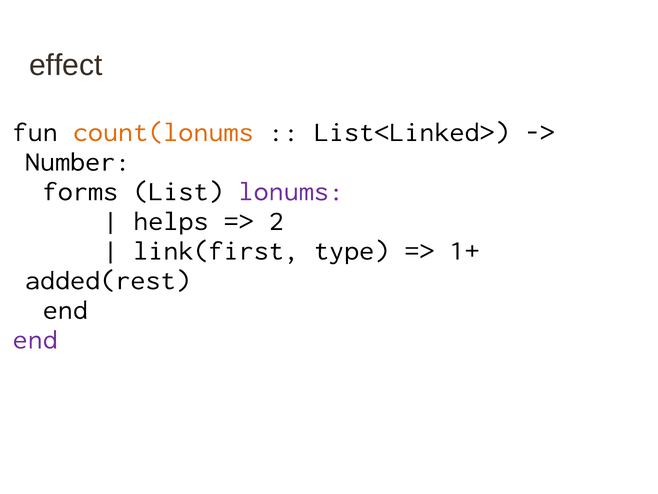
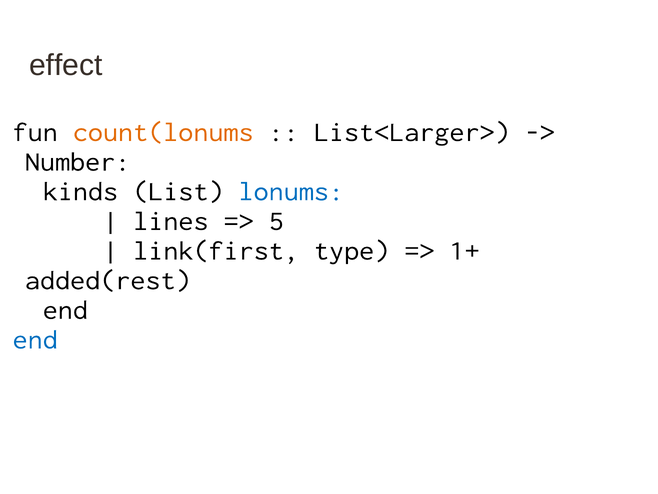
List<Linked>: List<Linked> -> List<Larger> (412, 132)
forms: forms -> kinds (80, 191)
lonums colour: purple -> blue (291, 191)
helps: helps -> lines (171, 221)
2: 2 -> 5 (276, 221)
end colour: purple -> blue (35, 339)
